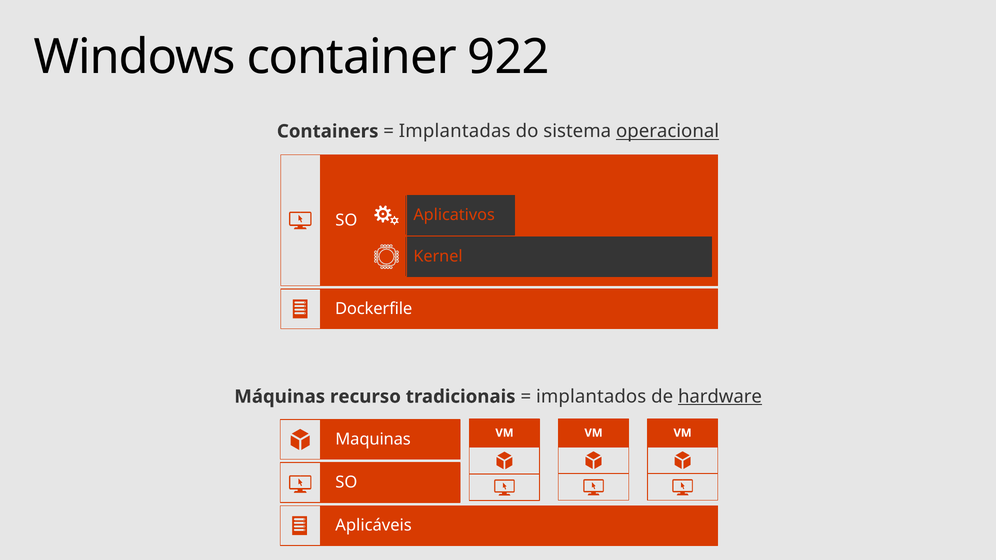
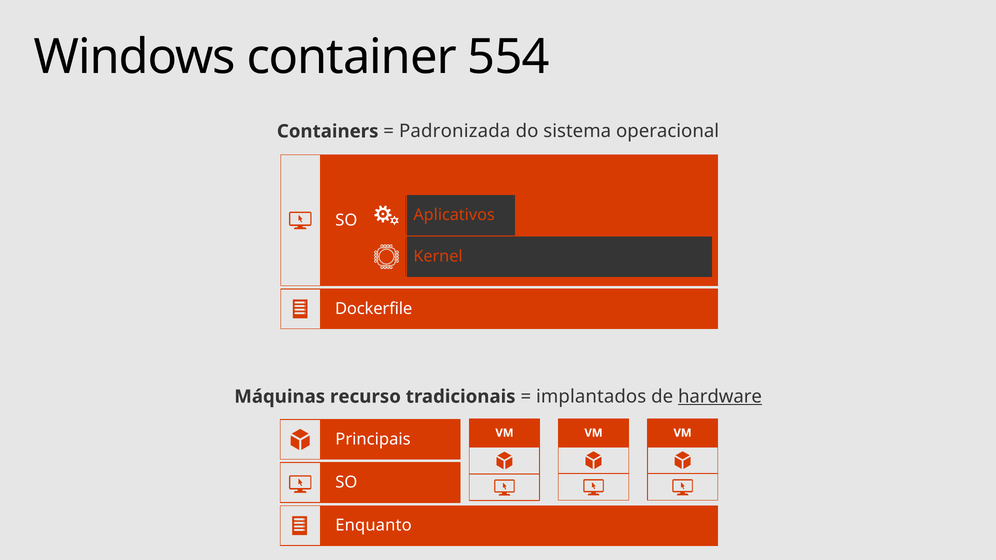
922: 922 -> 554 (509, 57)
Implantadas: Implantadas -> Padronizada (455, 131)
operacional underline: present -> none (668, 131)
Maquinas: Maquinas -> Principais (373, 439)
Aplicáveis: Aplicáveis -> Enquanto (374, 526)
